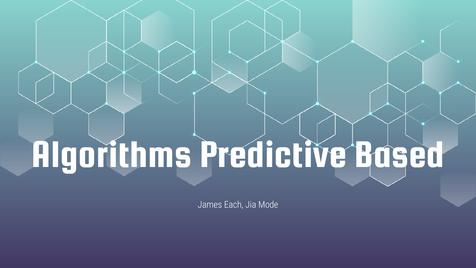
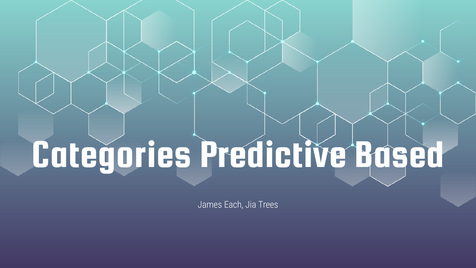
Algorithms: Algorithms -> Categories (112, 154)
Mode: Mode -> Trees (268, 204)
